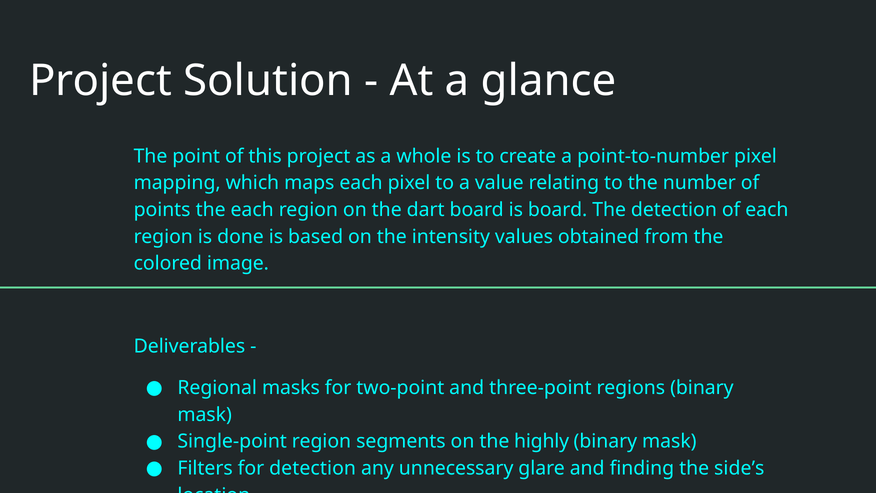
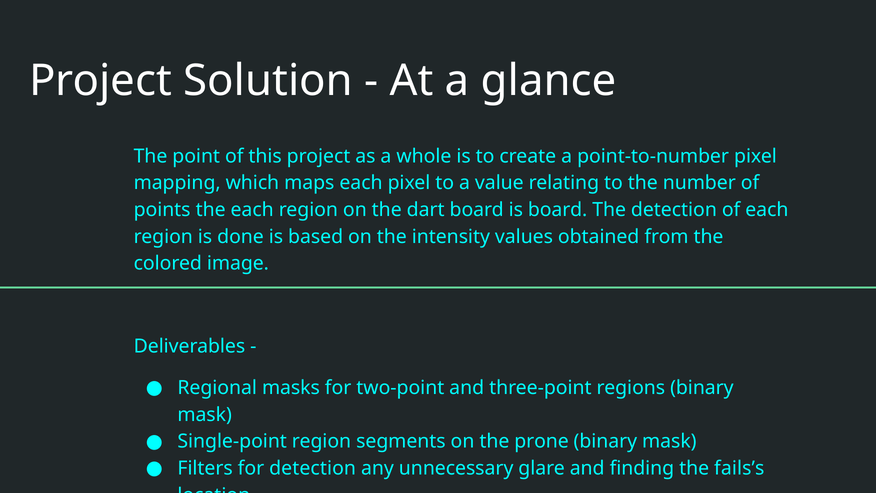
highly: highly -> prone (542, 441)
side’s: side’s -> fails’s (739, 468)
